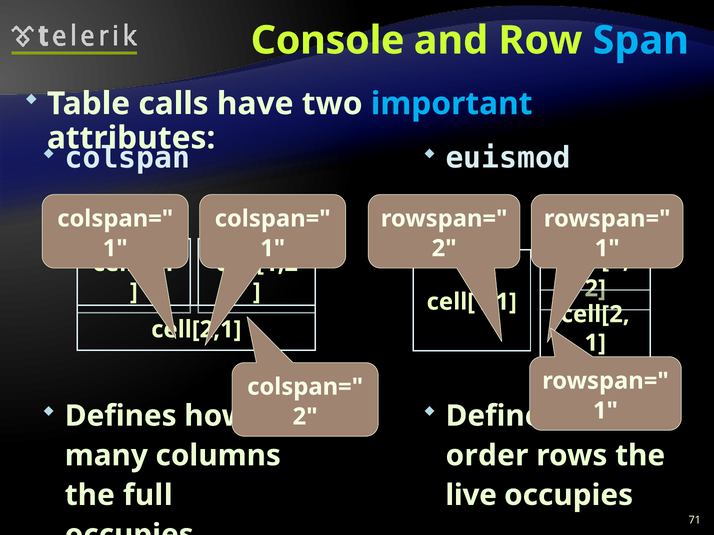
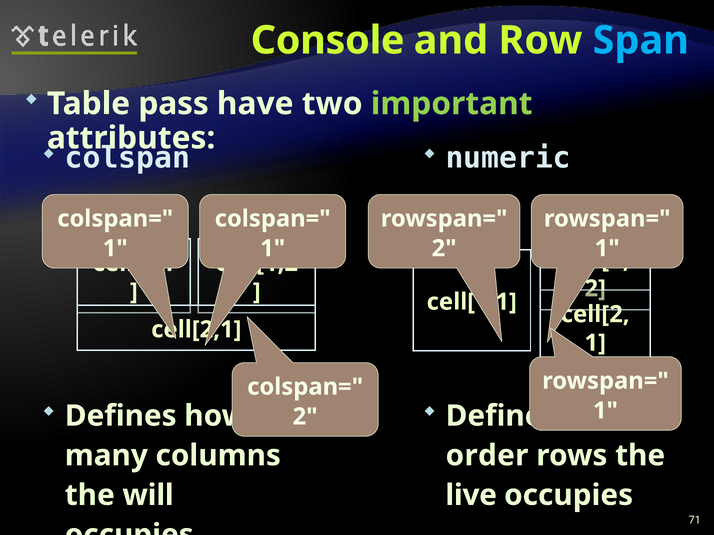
calls: calls -> pass (174, 104)
important colour: light blue -> light green (452, 104)
euismod: euismod -> numeric (508, 158)
full: full -> will (148, 496)
